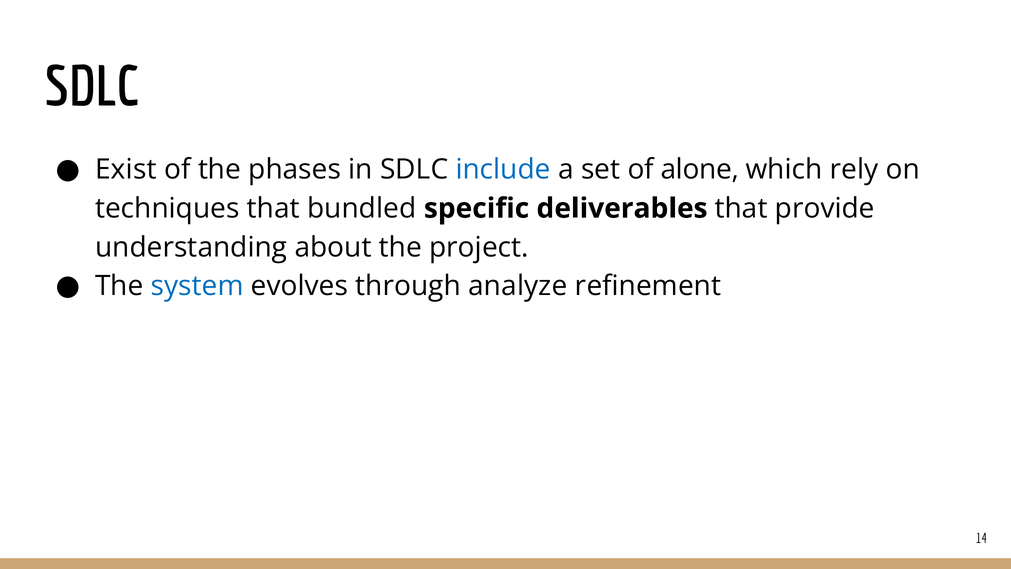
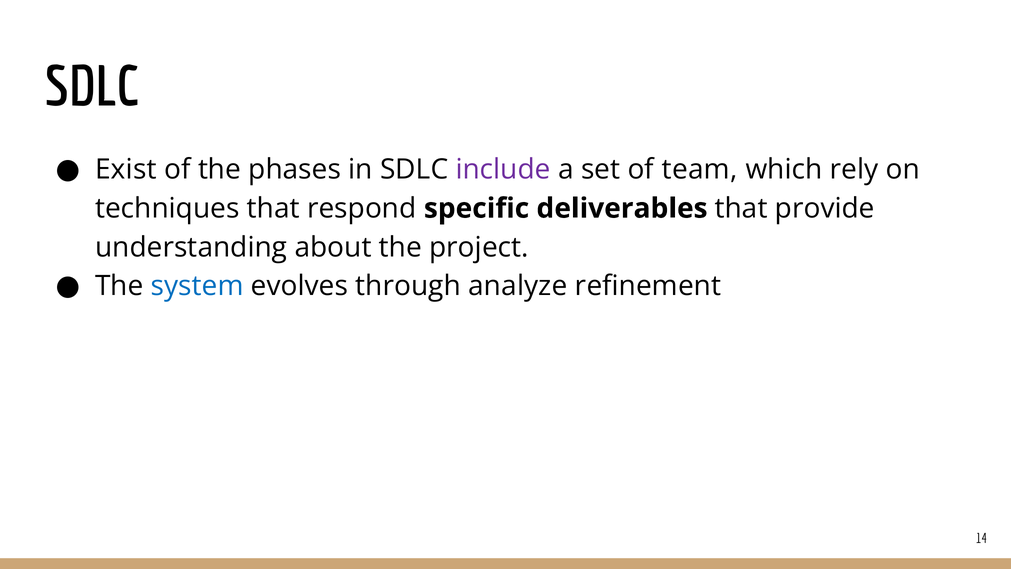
include colour: blue -> purple (503, 169)
alone: alone -> team (700, 169)
bundled: bundled -> respond (362, 208)
